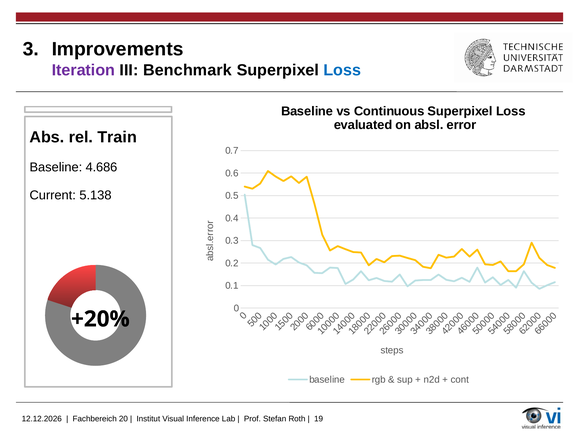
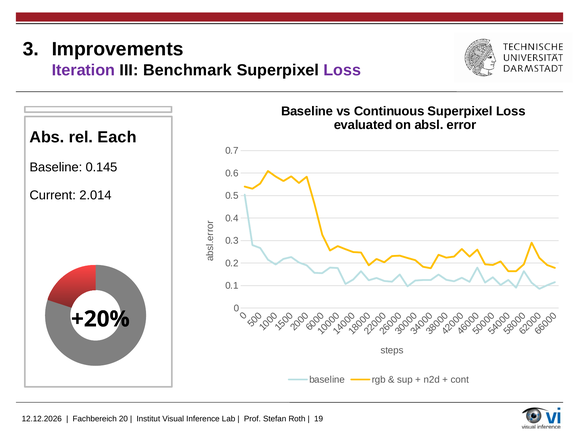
Loss colour: blue -> purple (342, 70)
Train: Train -> Each (117, 137)
4.686: 4.686 -> 0.145 (101, 167)
5.138: 5.138 -> 2.014 (95, 195)
